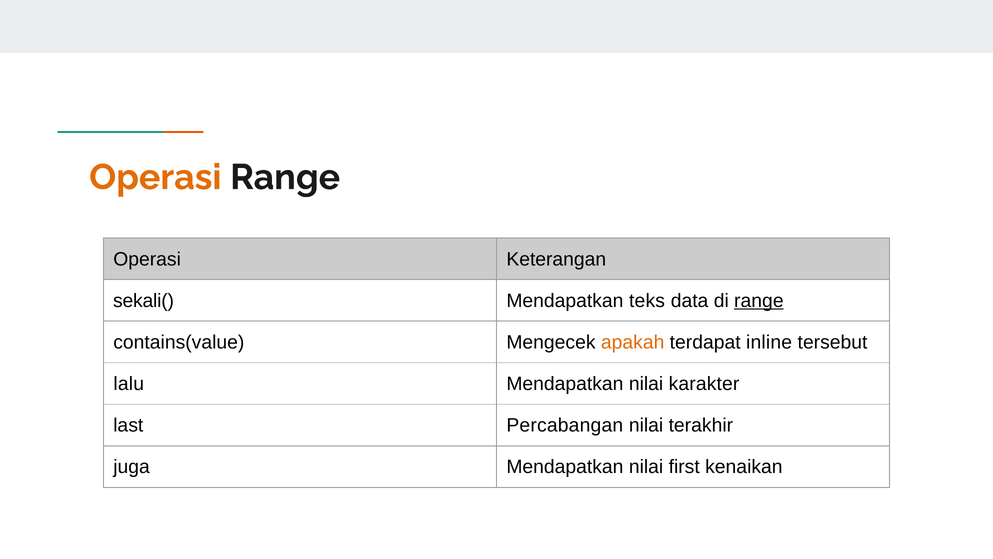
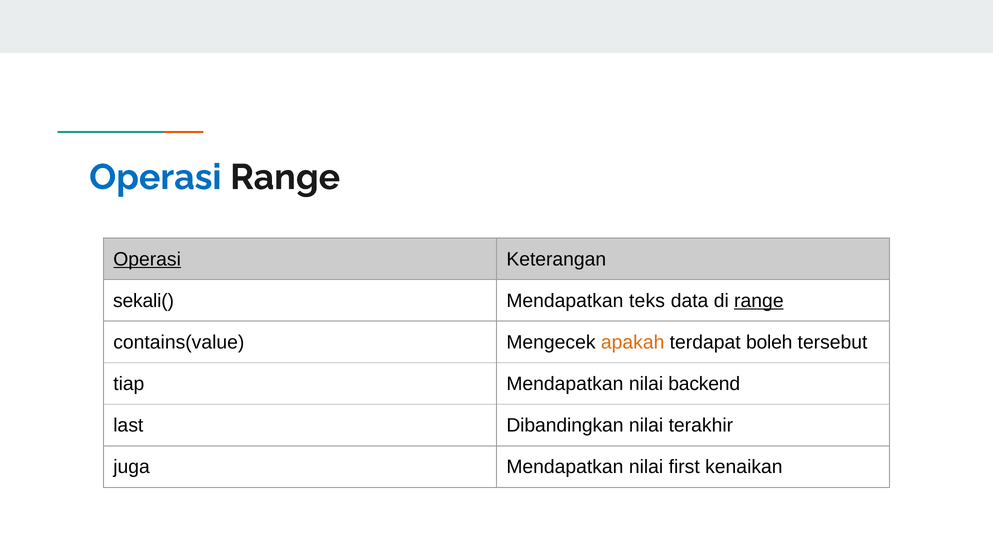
Operasi colour: orange -> blue (155, 177)
Operasi underline: none -> present (147, 259)
inline: inline -> boleh (769, 342)
lalu: lalu -> tiap (129, 384)
karakter: karakter -> backend (704, 384)
Percabangan: Percabangan -> Dibandingkan (565, 425)
